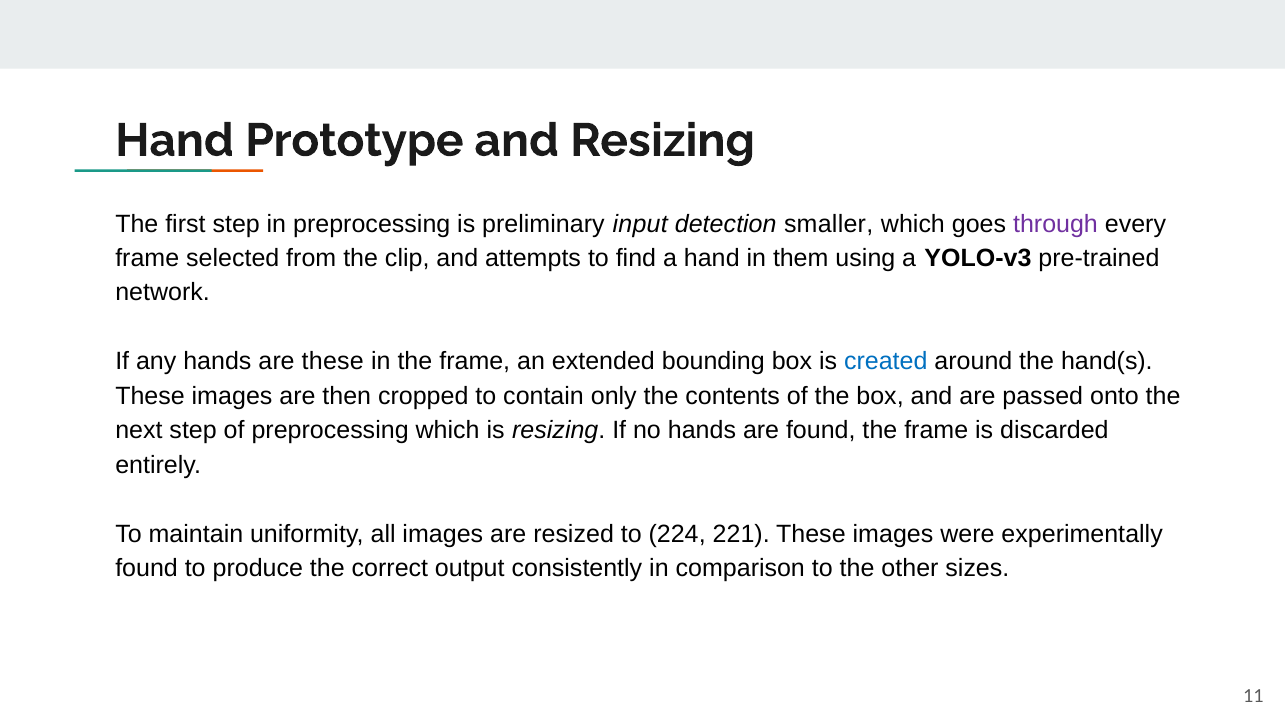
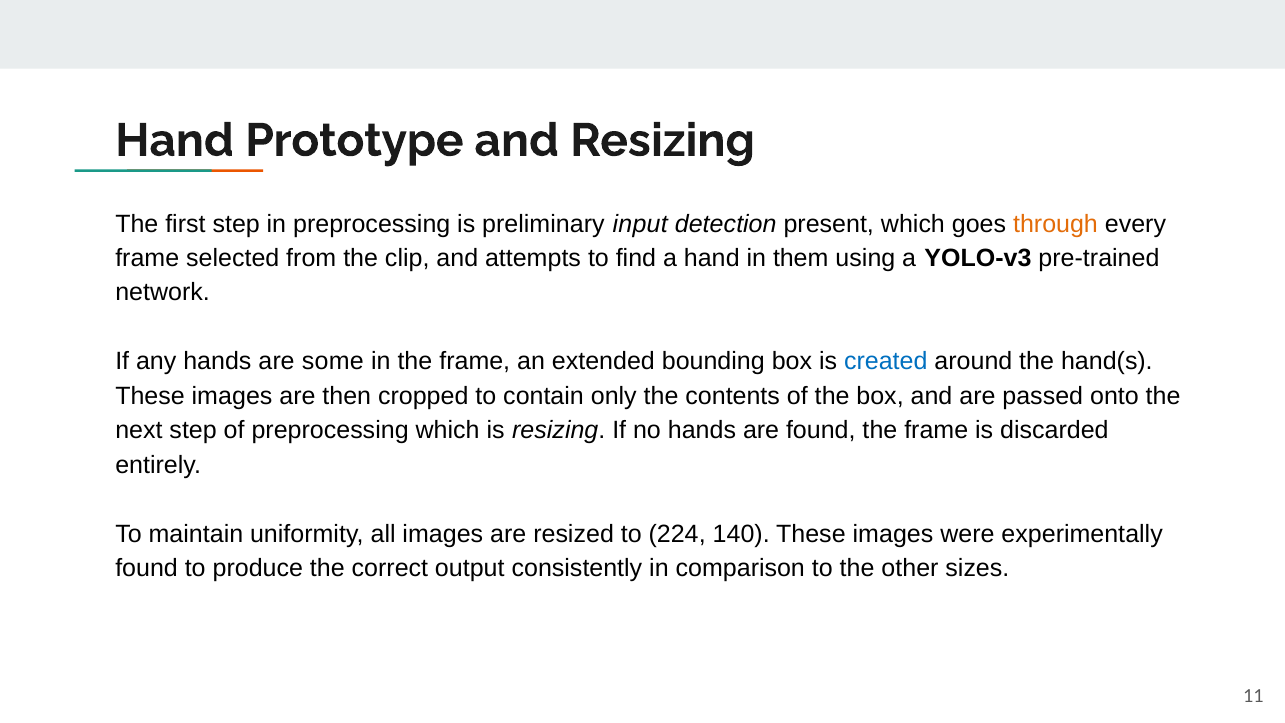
smaller: smaller -> present (829, 224)
through colour: purple -> orange (1055, 224)
are these: these -> some (333, 362)
221: 221 -> 140 (741, 534)
